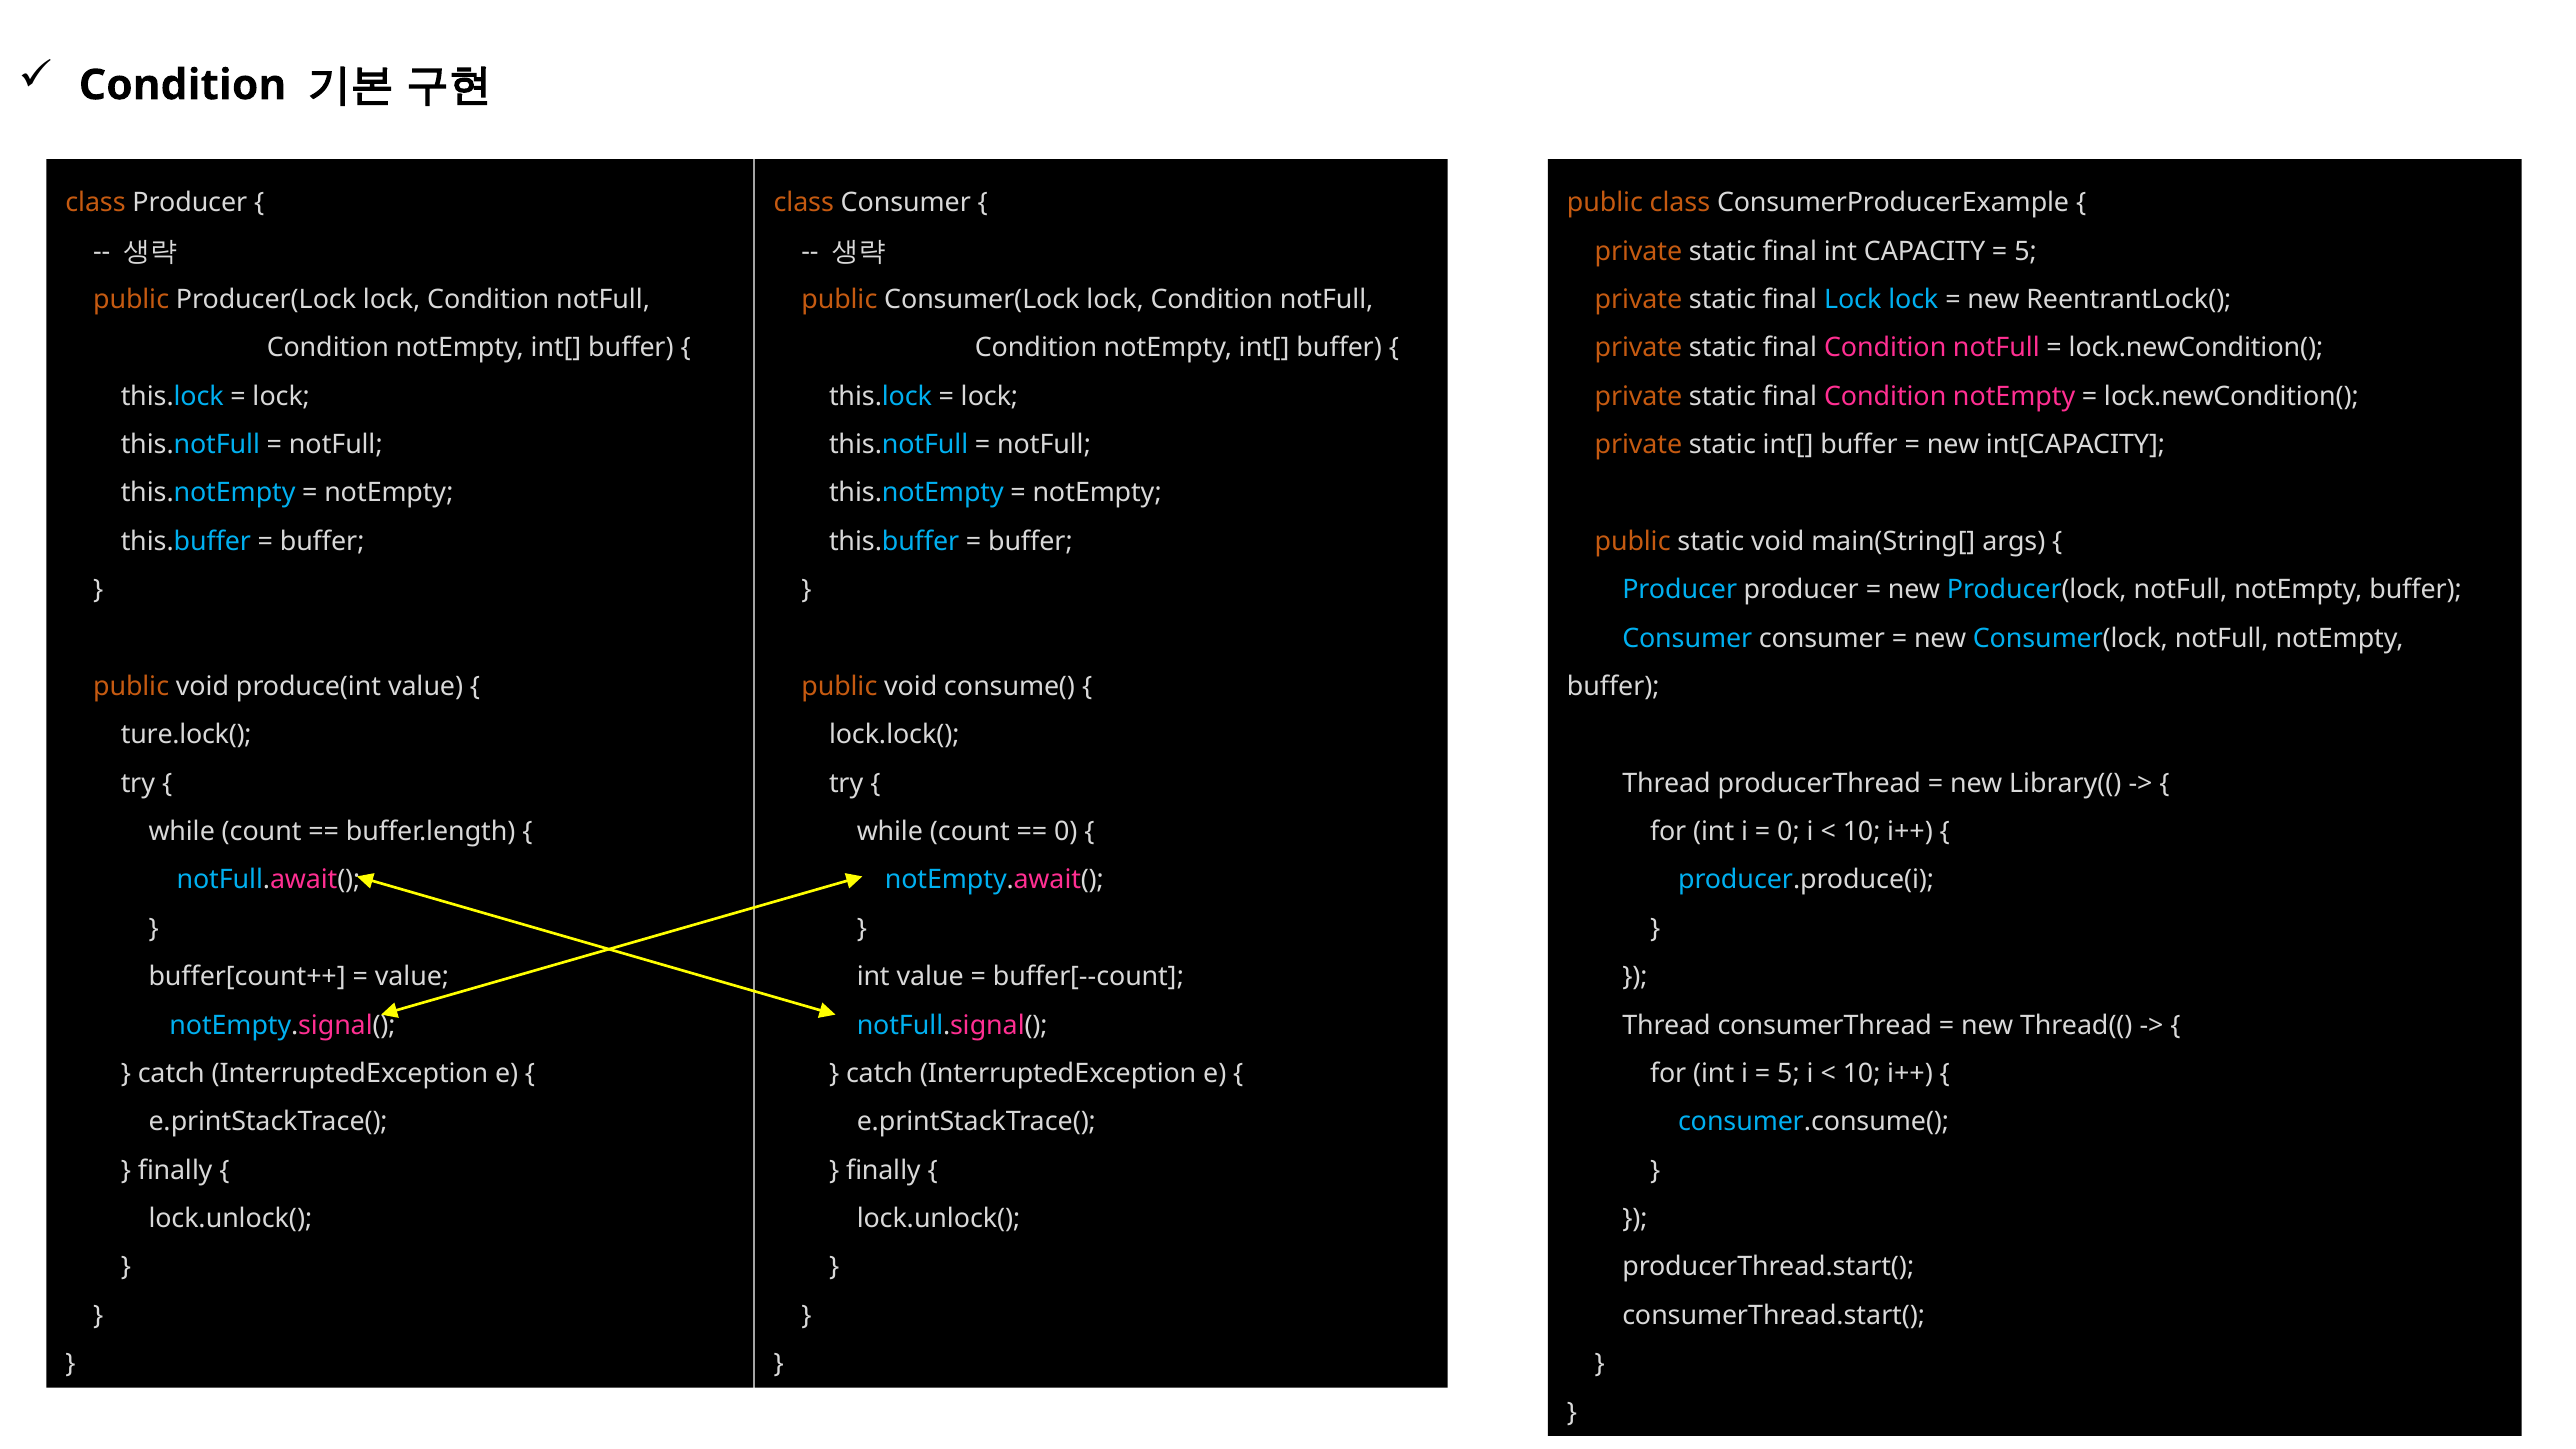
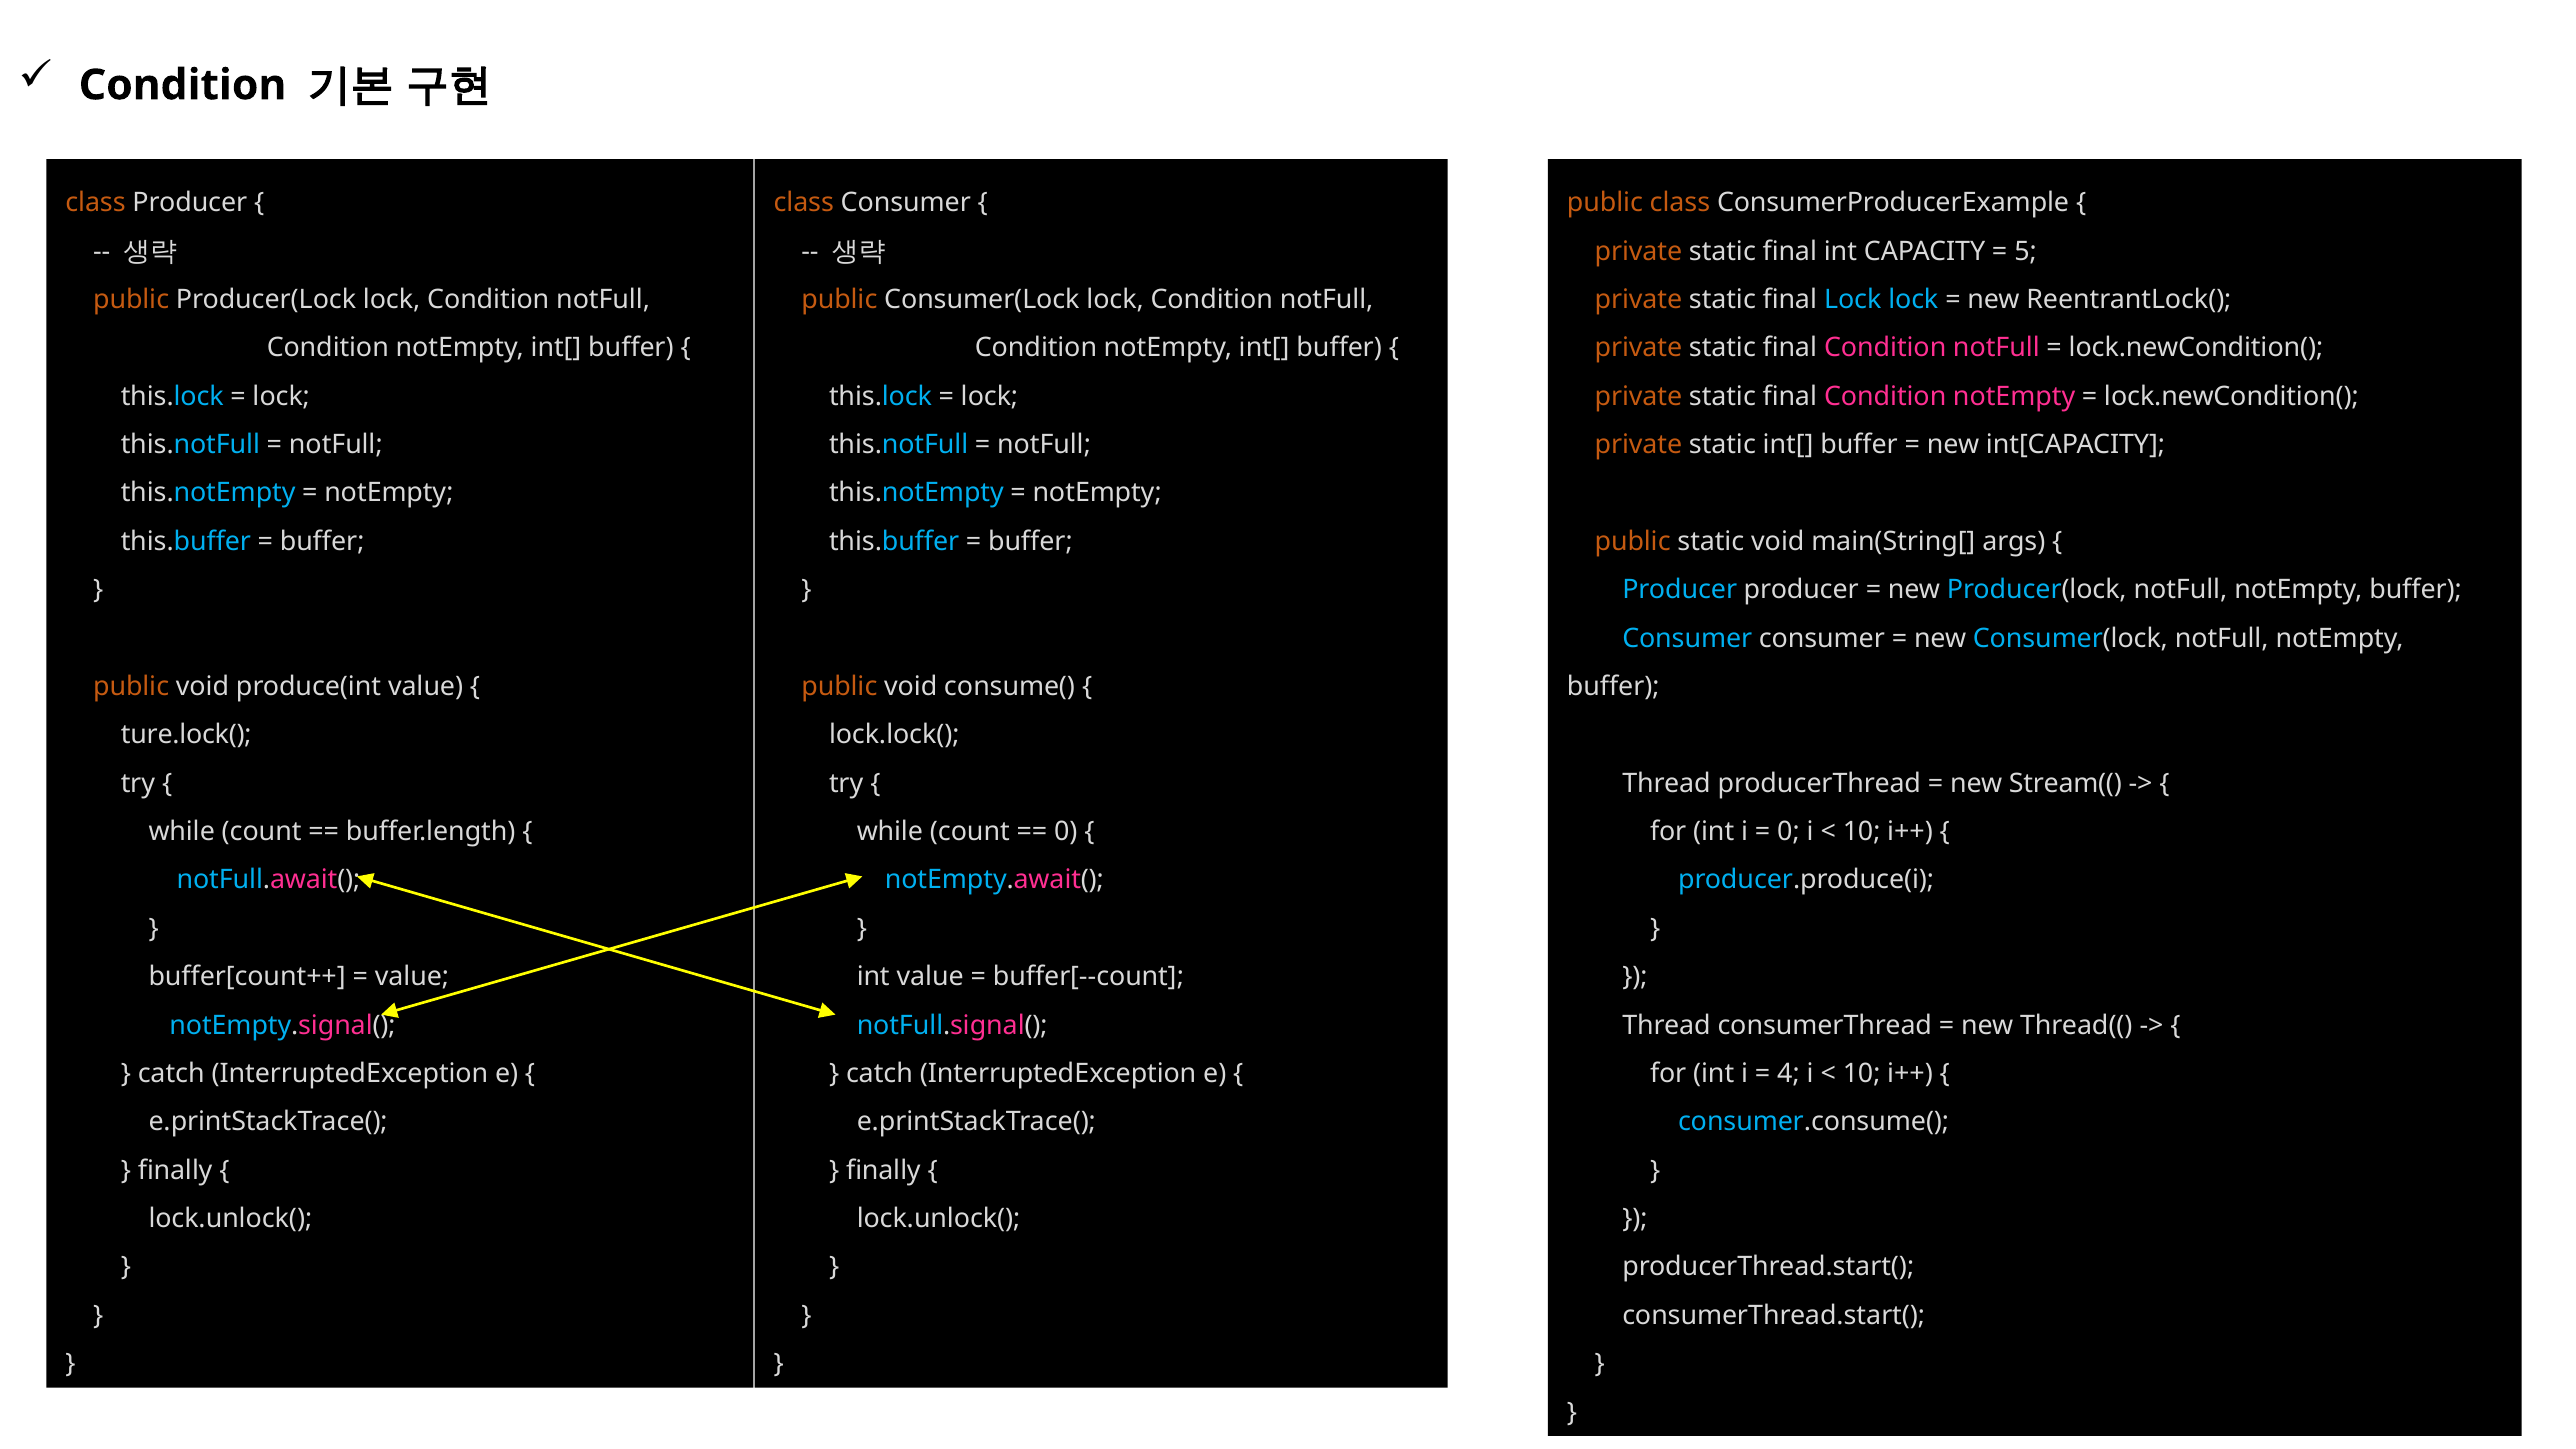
Library((: Library(( -> Stream(( (2065, 783)
5: 5 -> 4 (1788, 1074)
